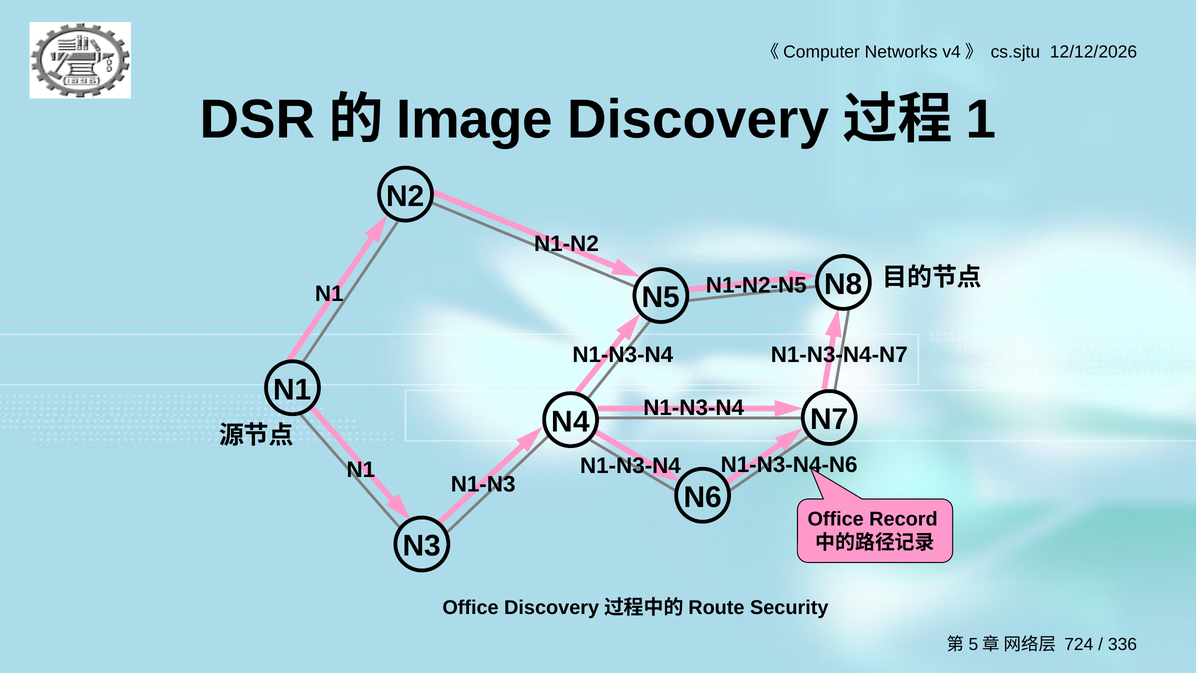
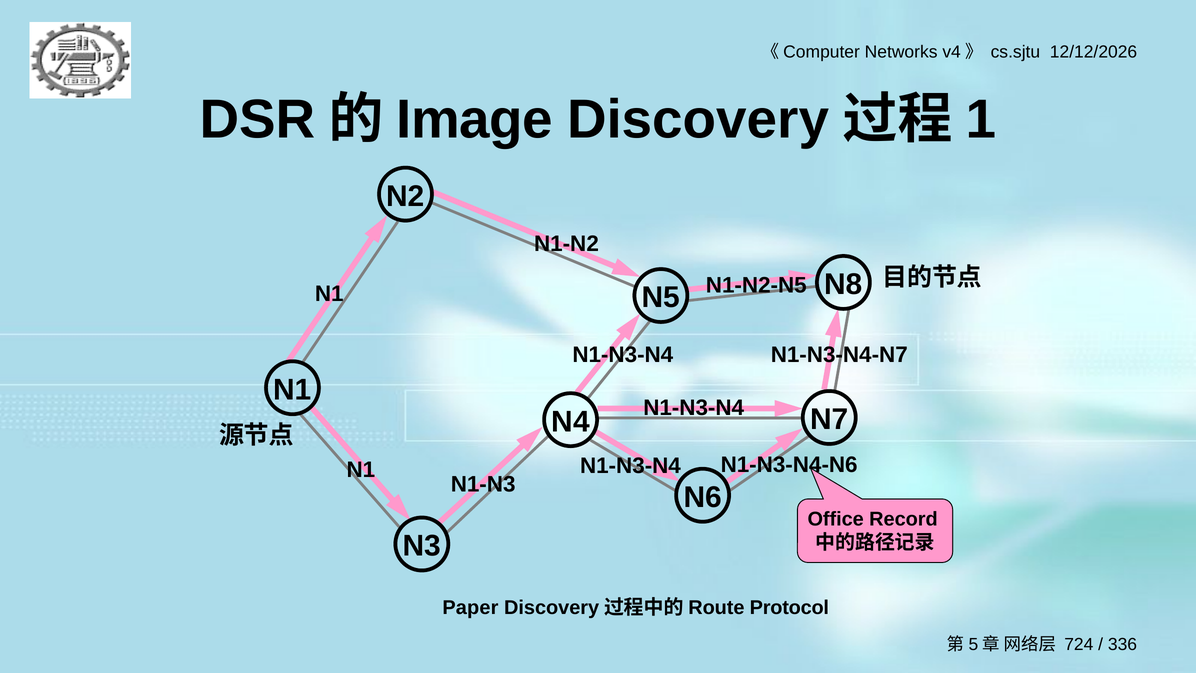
Office: Office -> Paper (470, 607)
Security: Security -> Protocol (789, 607)
